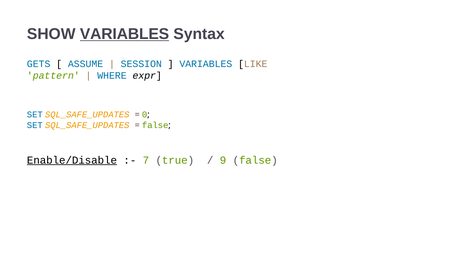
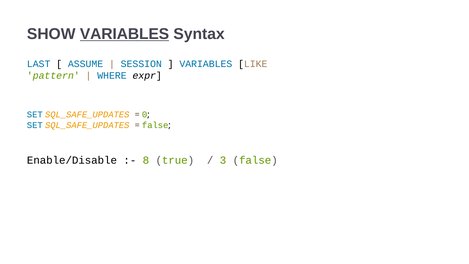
GETS: GETS -> LAST (39, 64)
Enable/Disable underline: present -> none (72, 160)
7: 7 -> 8 (146, 160)
9: 9 -> 3 (223, 160)
